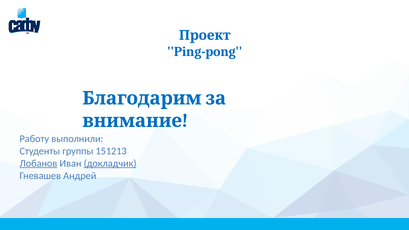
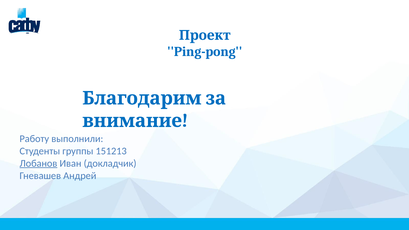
докладчик underline: present -> none (110, 163)
